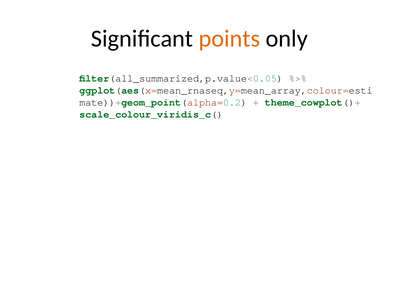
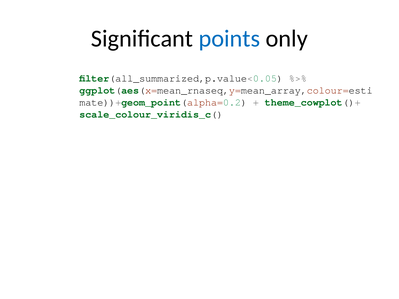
points colour: orange -> blue (229, 39)
